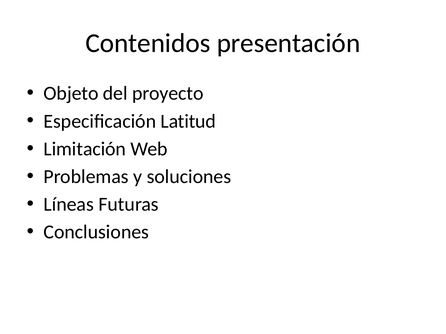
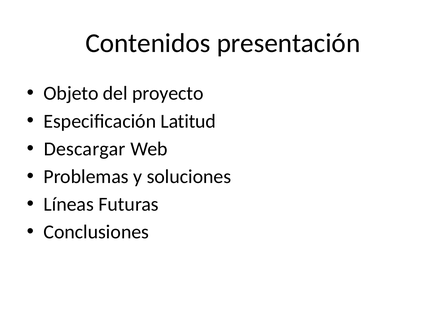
Limitación: Limitación -> Descargar (85, 149)
